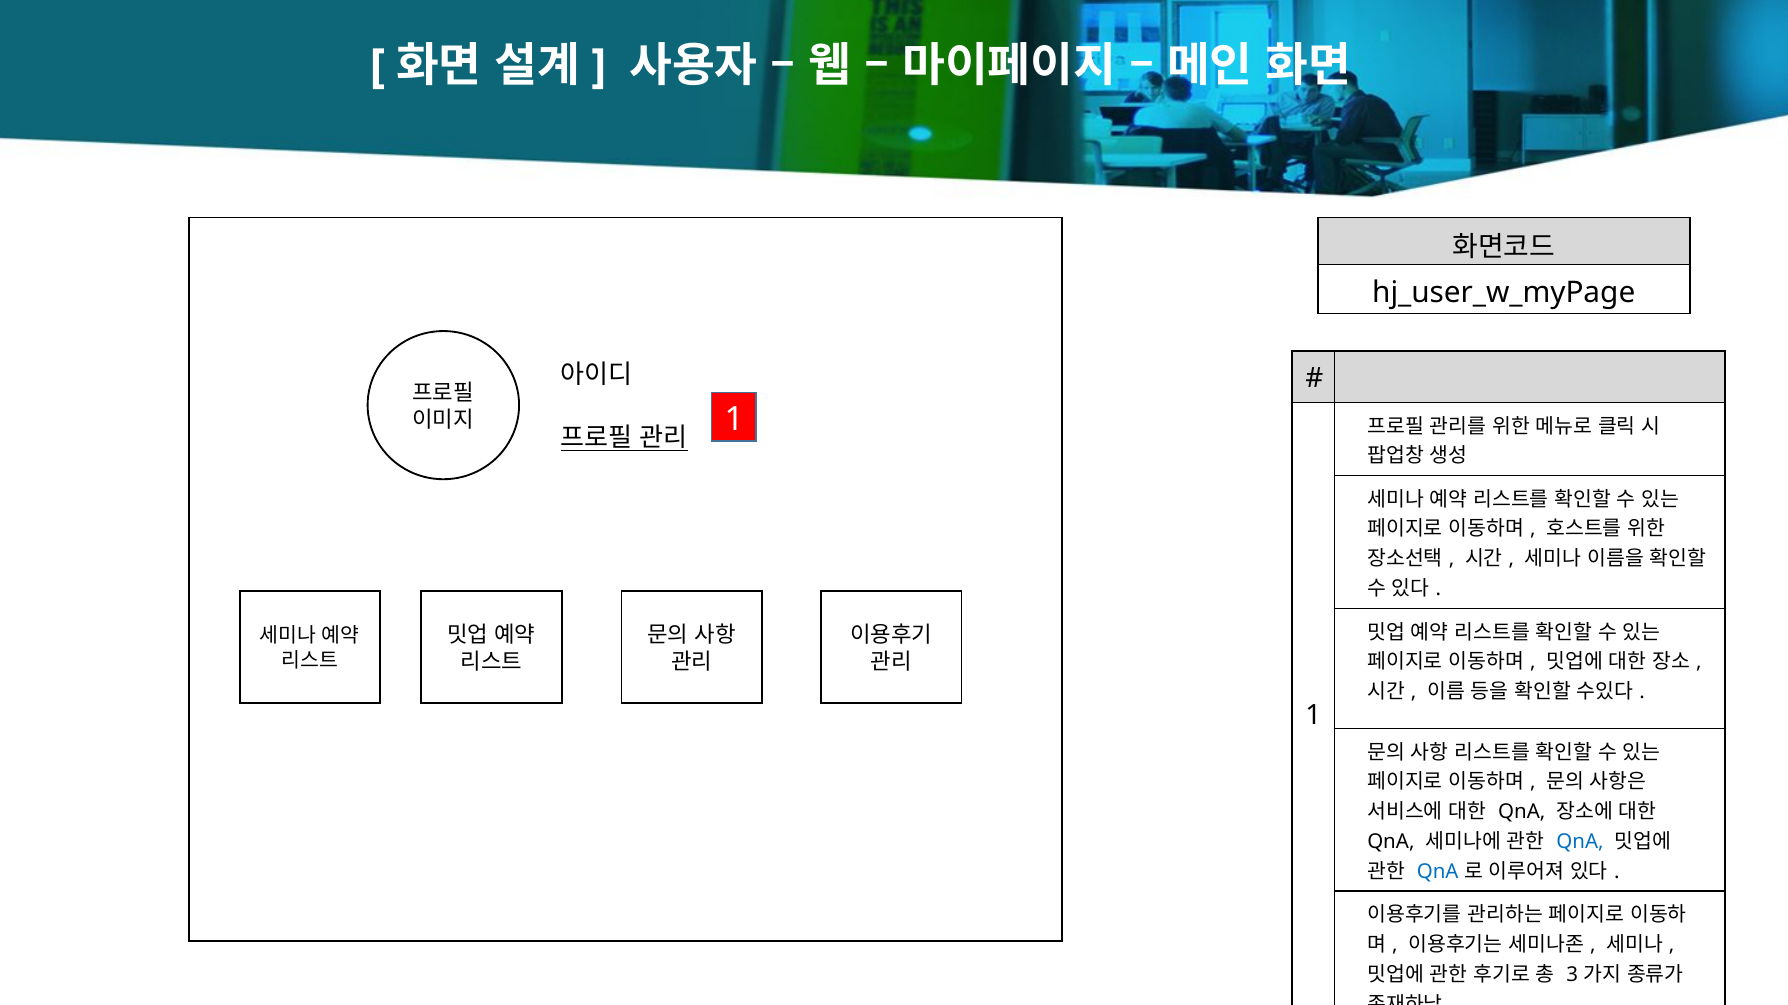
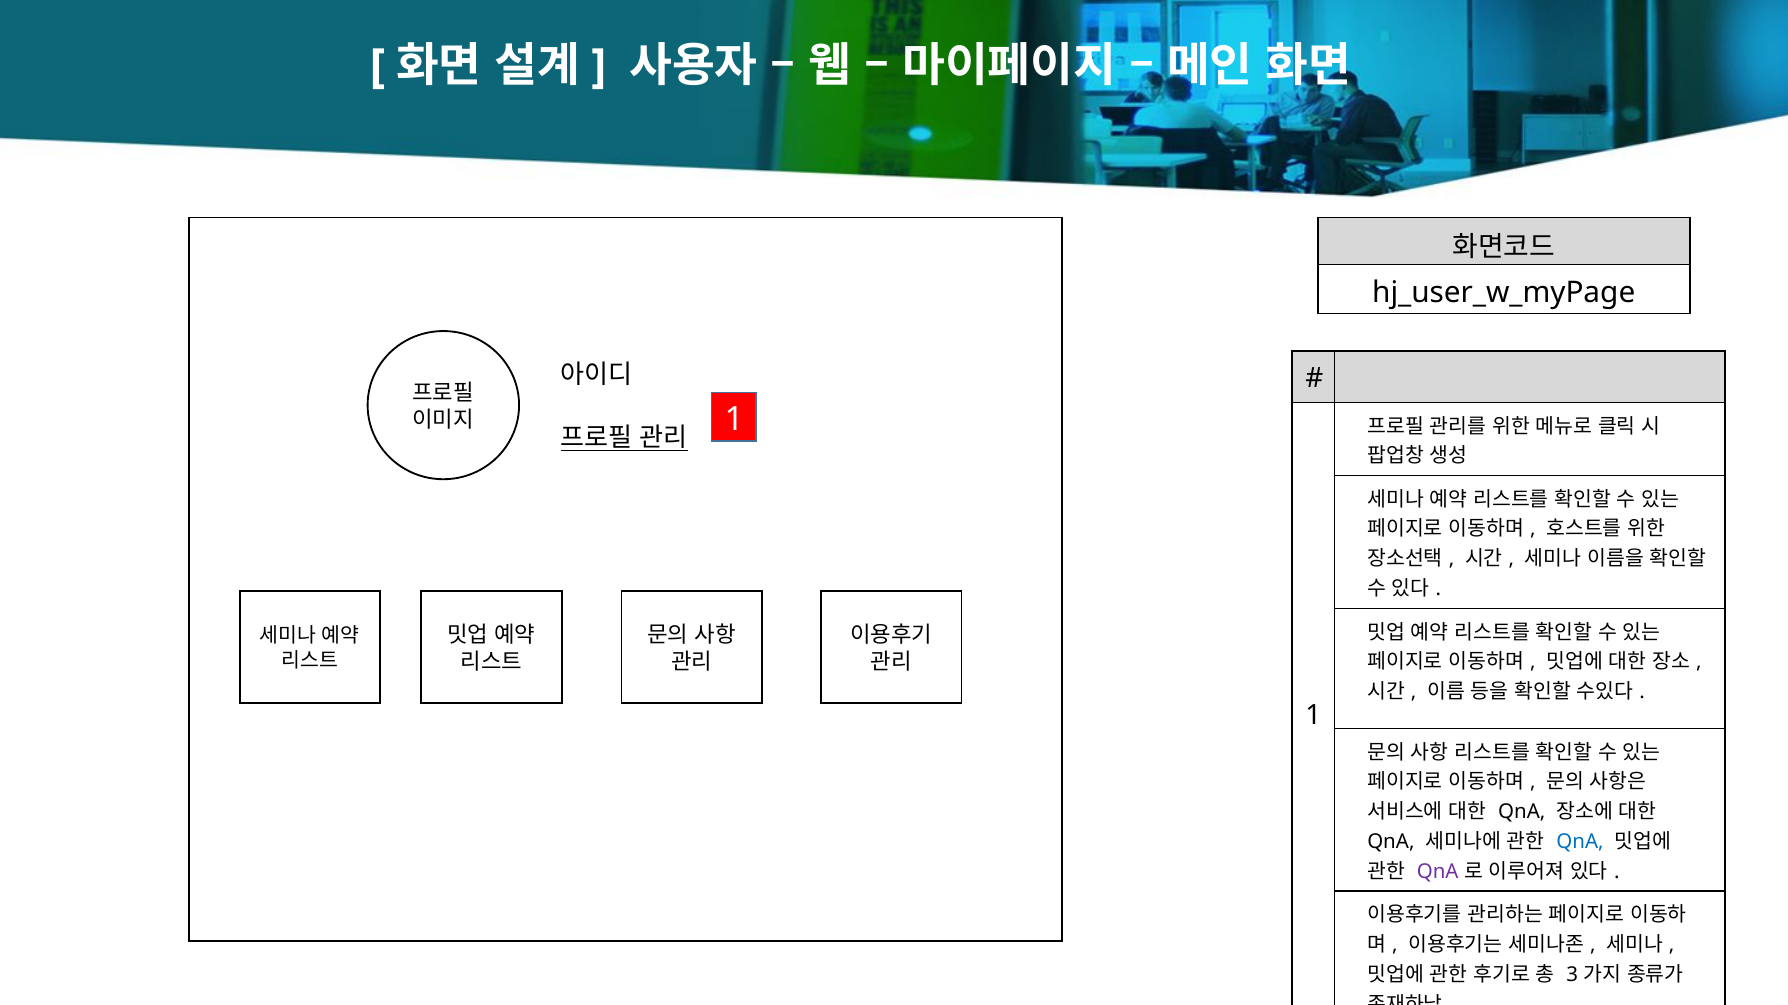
QnA colour: blue -> purple (1438, 872)
